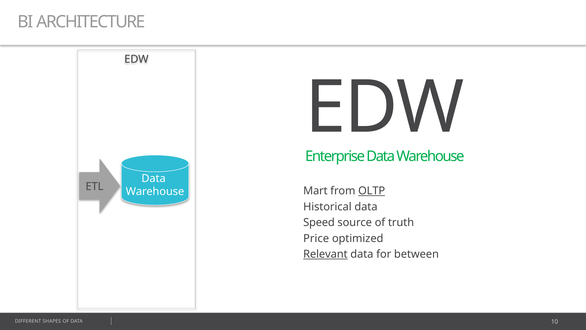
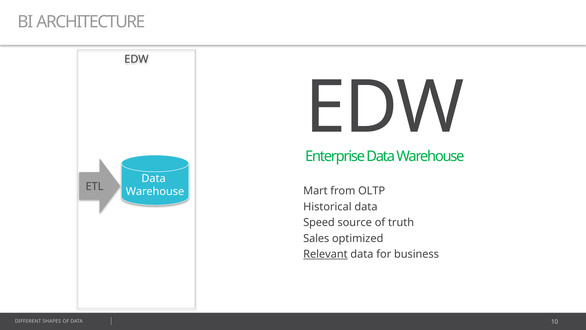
OLTP underline: present -> none (372, 191)
Price: Price -> Sales (316, 238)
between: between -> business (417, 254)
